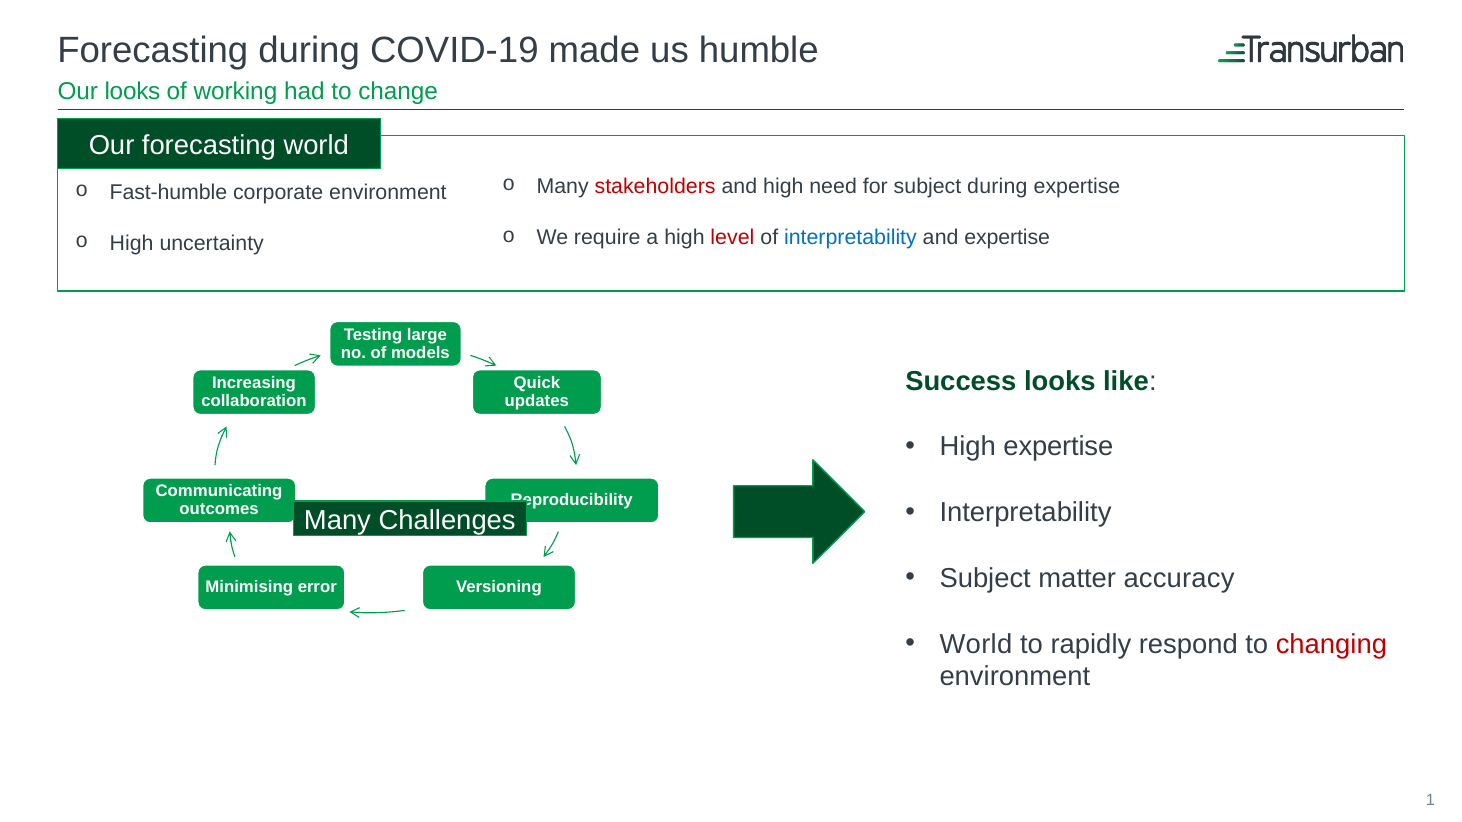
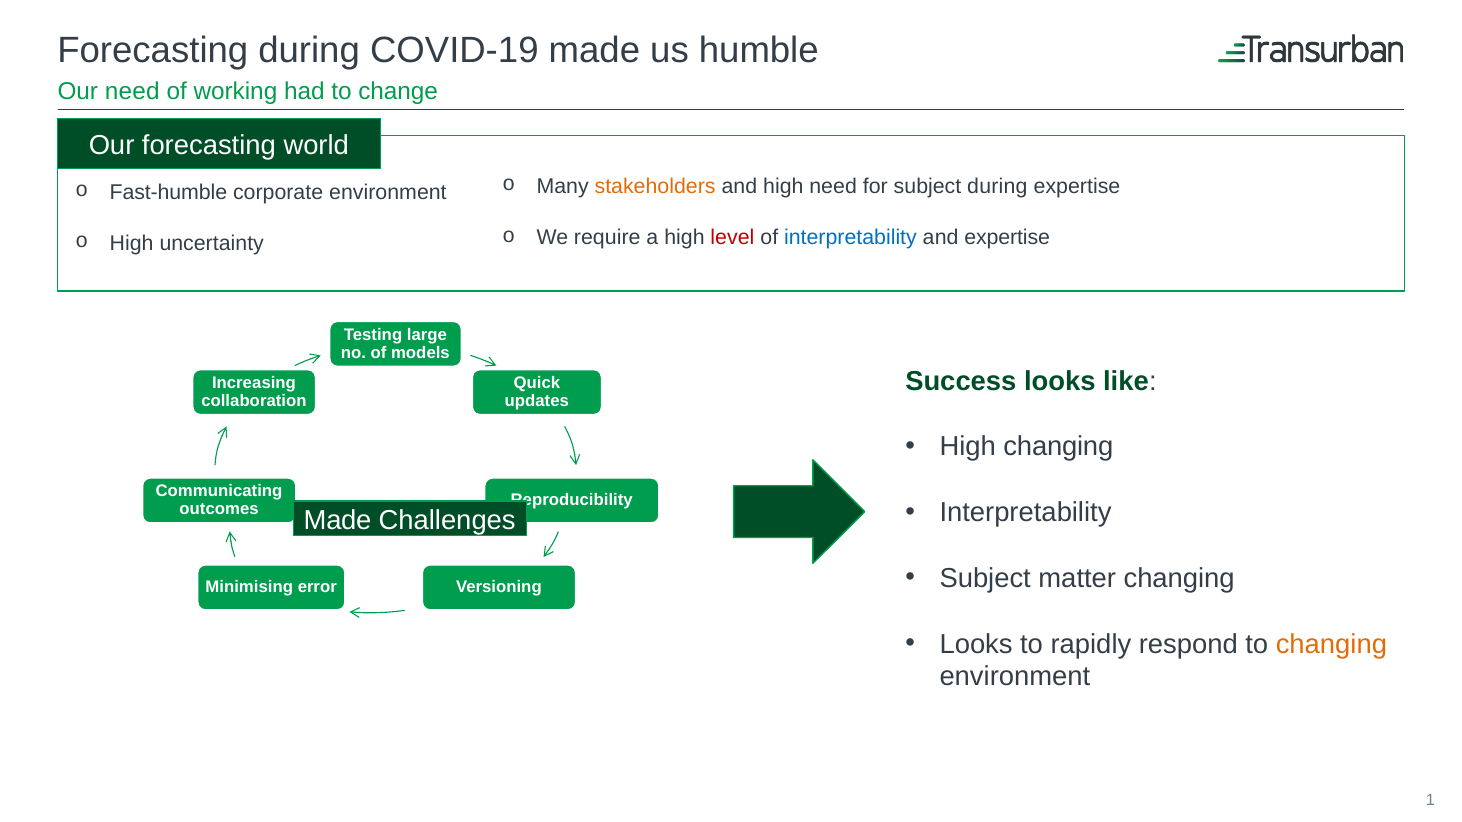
Our looks: looks -> need (132, 91)
stakeholders colour: red -> orange (655, 187)
High expertise: expertise -> changing (1058, 447)
Many: Many -> Made (338, 520)
matter accuracy: accuracy -> changing (1179, 579)
World: World -> Looks (976, 644)
changing colour: red -> orange (1331, 644)
